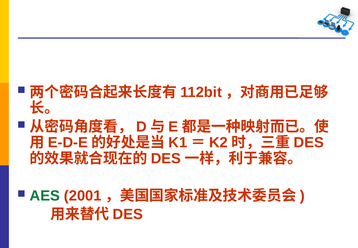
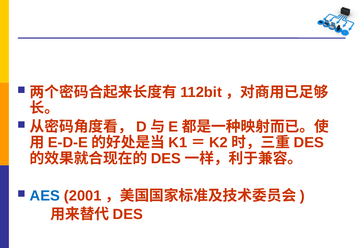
AES colour: green -> blue (45, 196)
